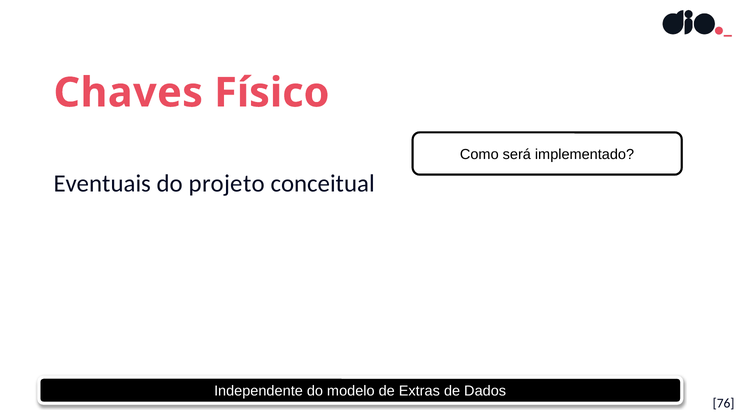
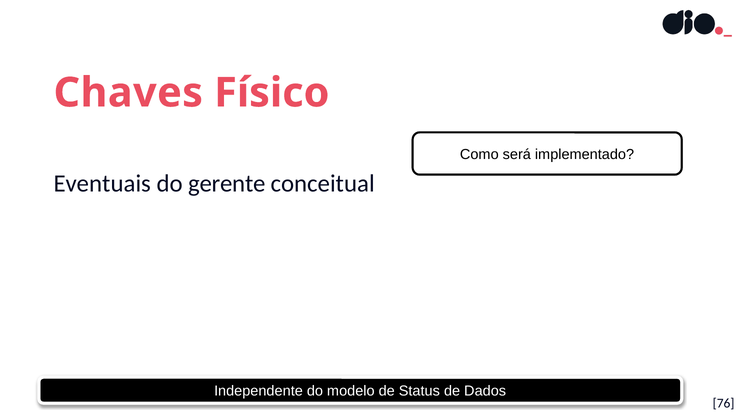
projeto: projeto -> gerente (227, 184)
Extras: Extras -> Status (419, 391)
